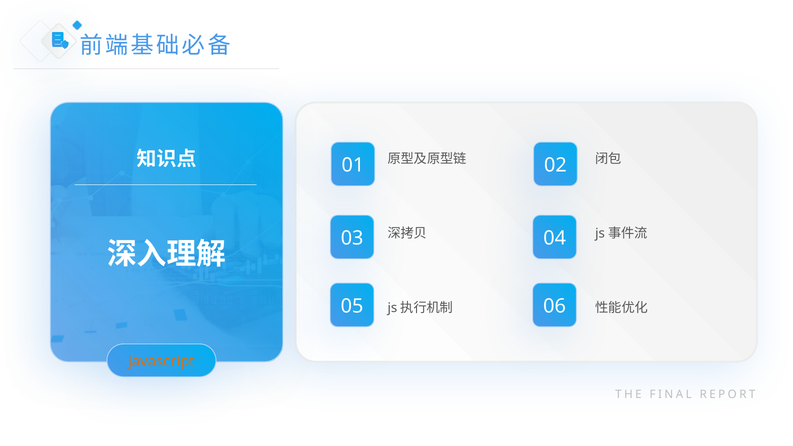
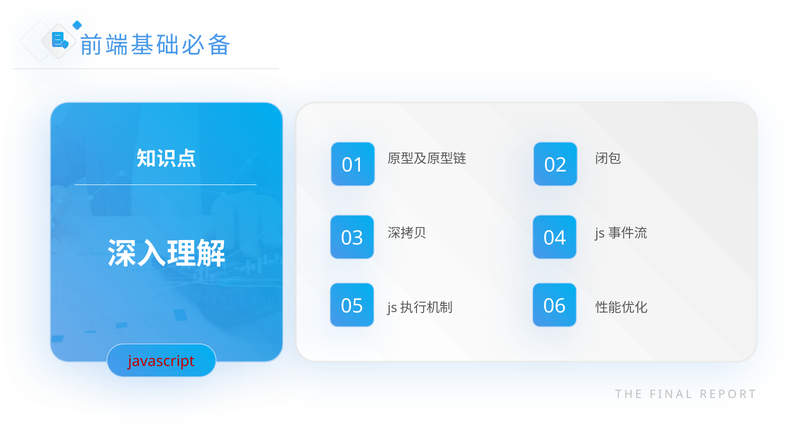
javascript colour: orange -> red (161, 361)
